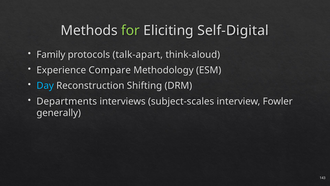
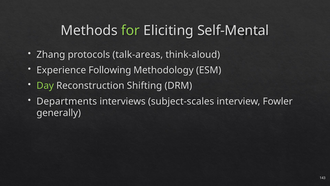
Self-Digital: Self-Digital -> Self-Mental (233, 31)
Family: Family -> Zhang (51, 55)
talk-apart: talk-apart -> talk-areas (138, 55)
Compare: Compare -> Following (110, 70)
Day colour: light blue -> light green (45, 86)
